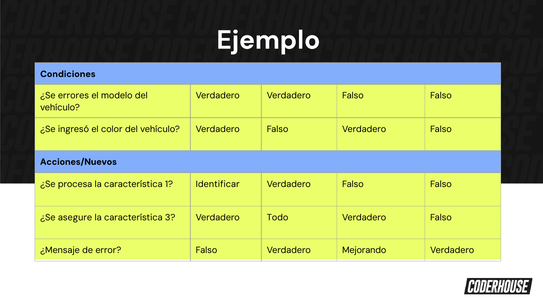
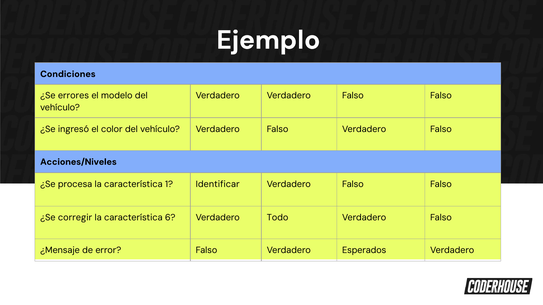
Acciones/Nuevos: Acciones/Nuevos -> Acciones/Niveles (78, 162)
asegure: asegure -> corregir (75, 218)
3: 3 -> 6 (170, 218)
Mejorando: Mejorando -> Esperados (364, 251)
